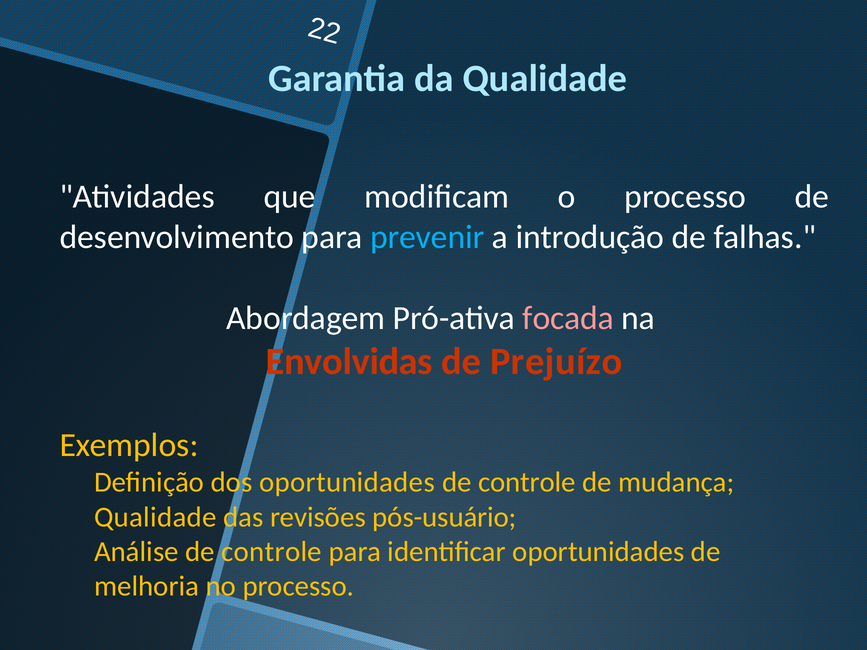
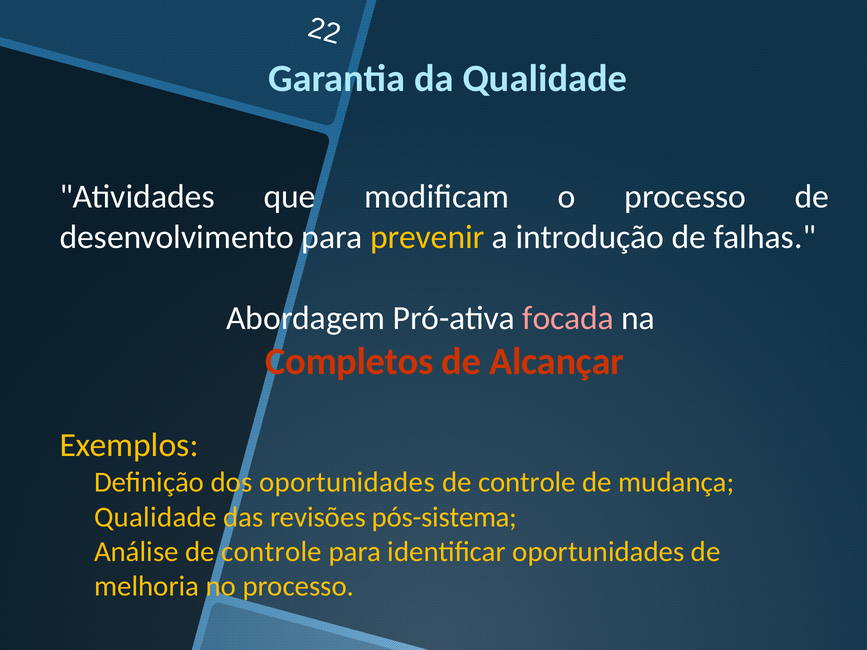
prevenir colour: light blue -> yellow (427, 237)
Envolvidas: Envolvidas -> Completos (349, 362)
Prejuízo: Prejuízo -> Alcançar (557, 362)
pós-usuário: pós-usuário -> pós-sistema (445, 517)
